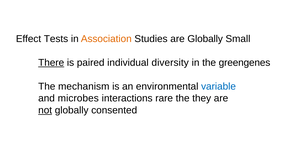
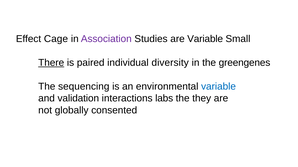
Tests: Tests -> Cage (56, 39)
Association colour: orange -> purple (106, 39)
are Globally: Globally -> Variable (205, 39)
mechanism: mechanism -> sequencing (84, 87)
microbes: microbes -> validation (78, 99)
rare: rare -> labs (164, 99)
not underline: present -> none (45, 111)
